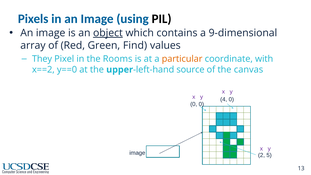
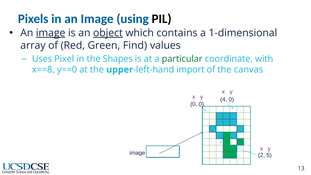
image underline: none -> present (51, 33)
9-dimensional: 9-dimensional -> 1-dimensional (243, 33)
They: They -> Uses (42, 59)
Rooms: Rooms -> Shapes (118, 59)
particular colour: orange -> green (182, 59)
x==2: x==2 -> x==8 (43, 70)
source: source -> import (190, 70)
